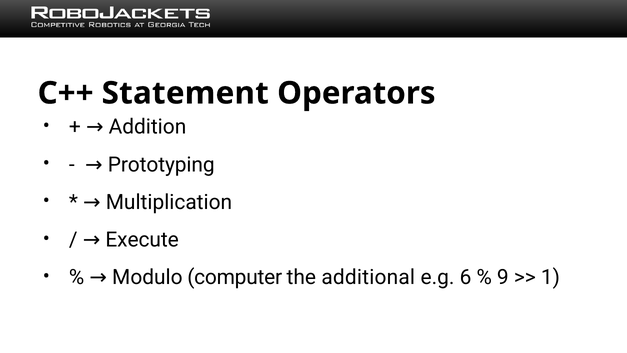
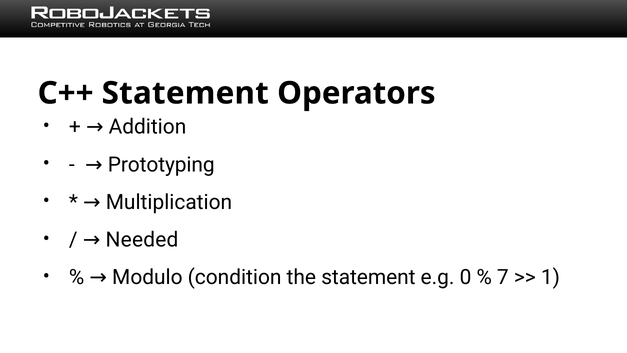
Execute: Execute -> Needed (142, 240)
computer: computer -> condition (235, 277)
the additional: additional -> statement (368, 277)
6: 6 -> 0 (466, 277)
9: 9 -> 7 (503, 277)
